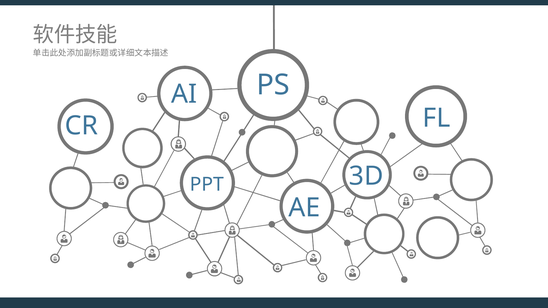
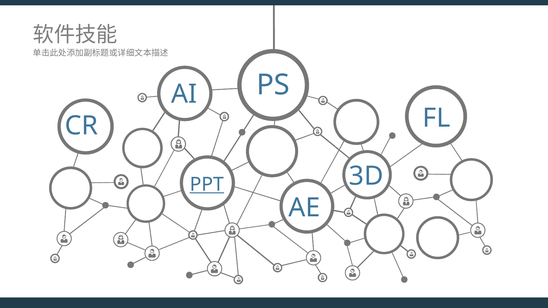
PPT underline: none -> present (207, 185)
